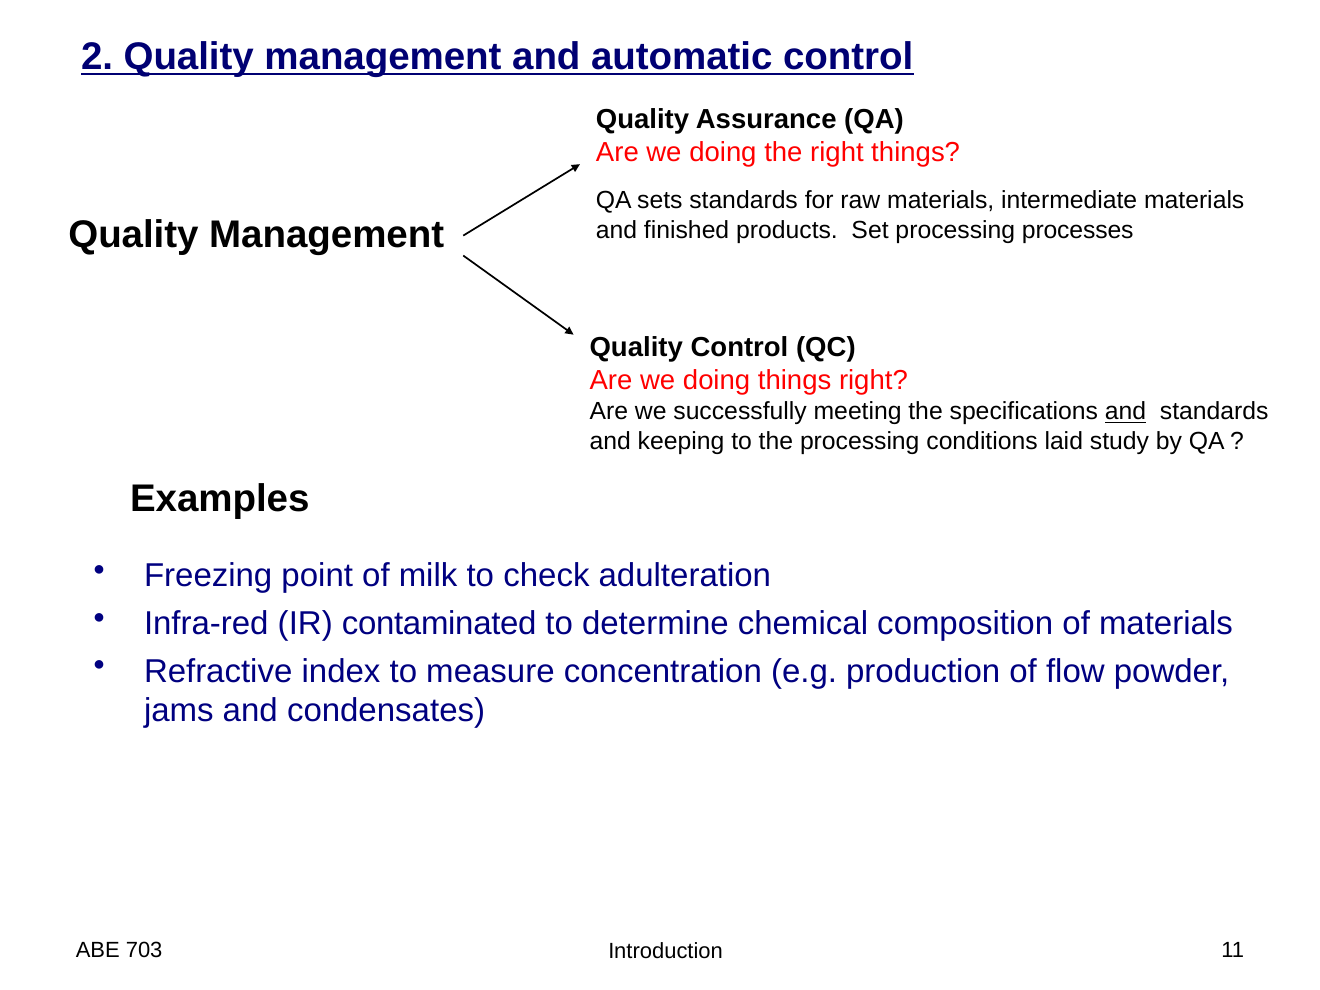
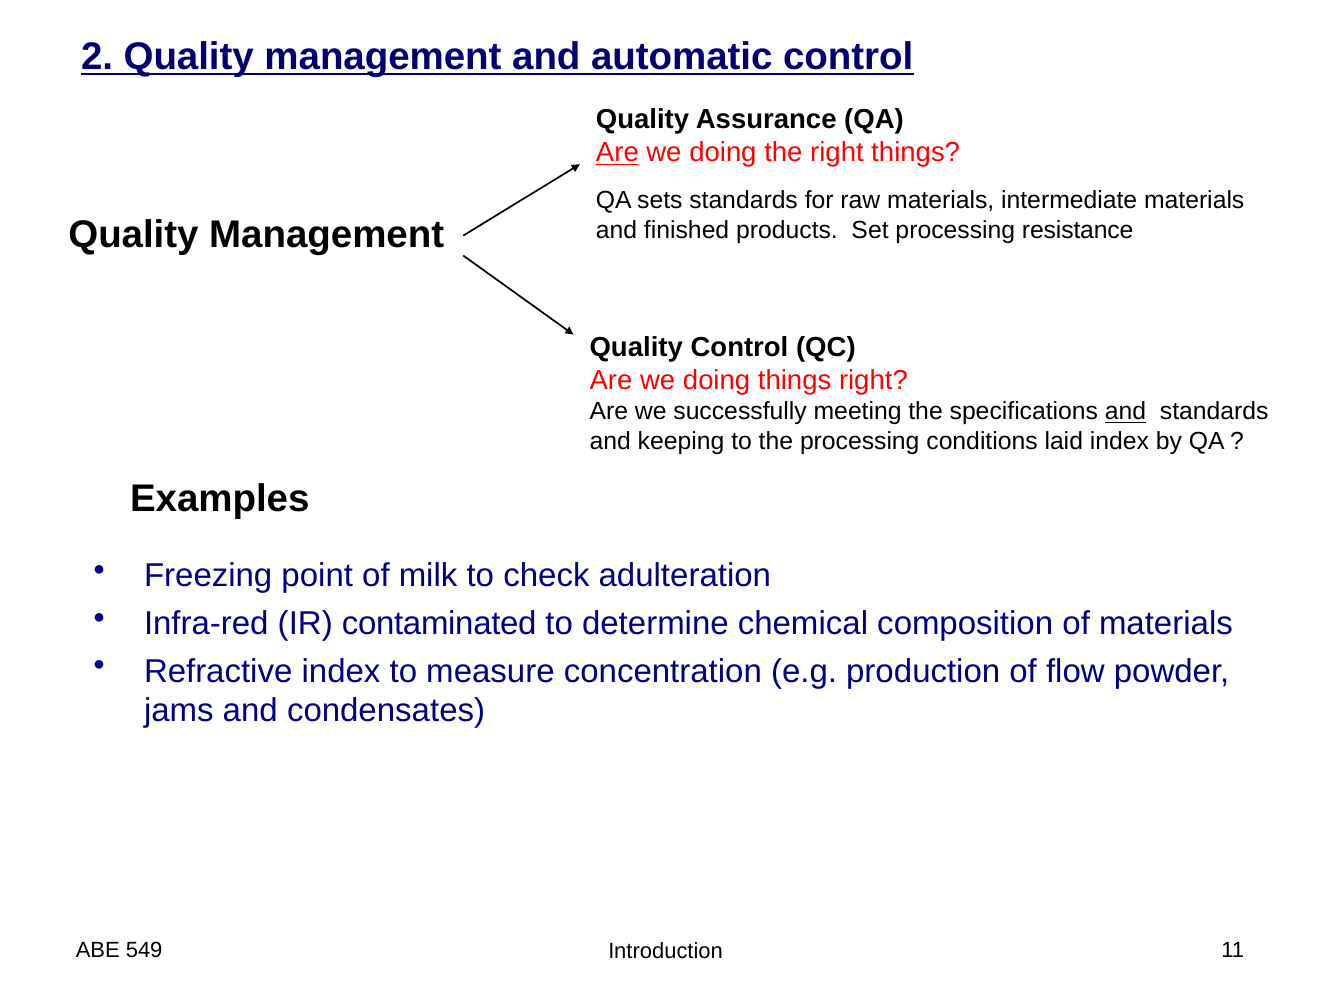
Are underline: none -> present (617, 153)
processes: processes -> resistance (1078, 230)
laid study: study -> index (1119, 441)
703: 703 -> 549 (144, 951)
